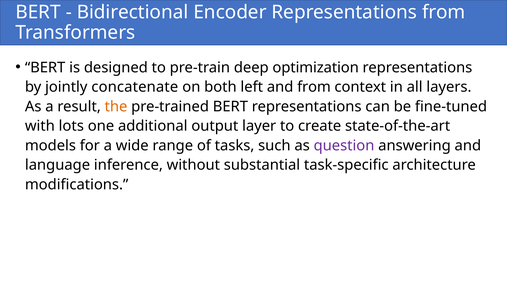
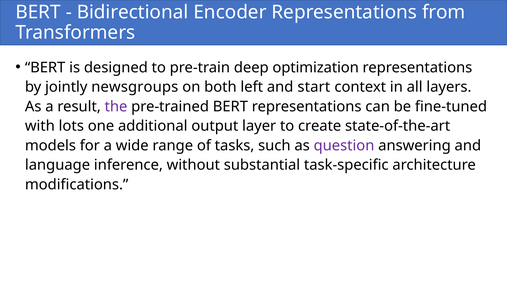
concatenate: concatenate -> newsgroups (135, 87)
and from: from -> start (314, 87)
the colour: orange -> purple (116, 107)
